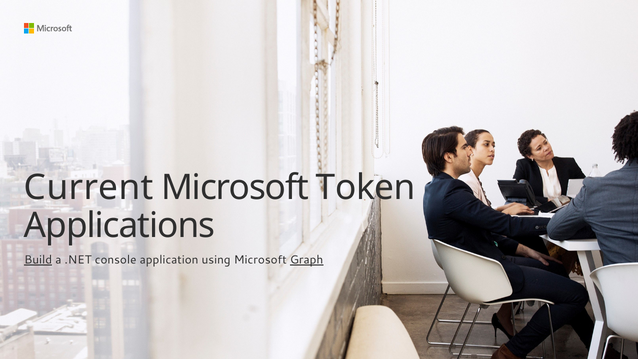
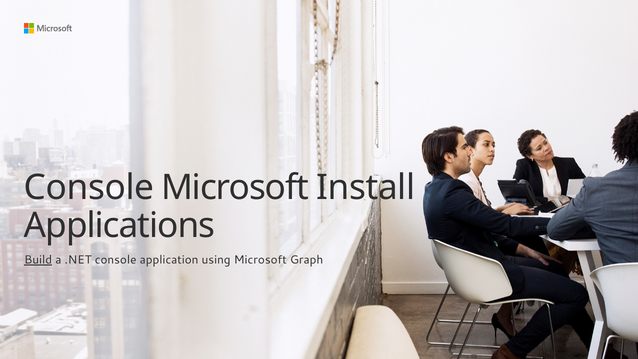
Current: Current -> Console (89, 188)
Token: Token -> Install (366, 188)
Graph underline: present -> none (307, 260)
